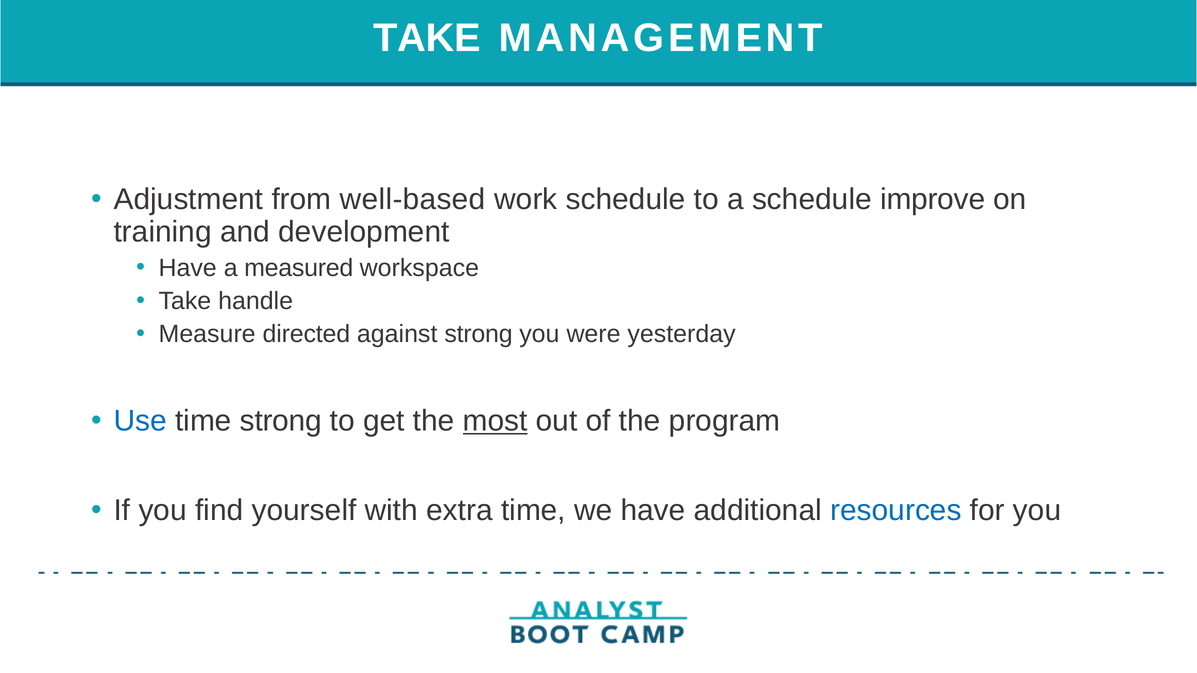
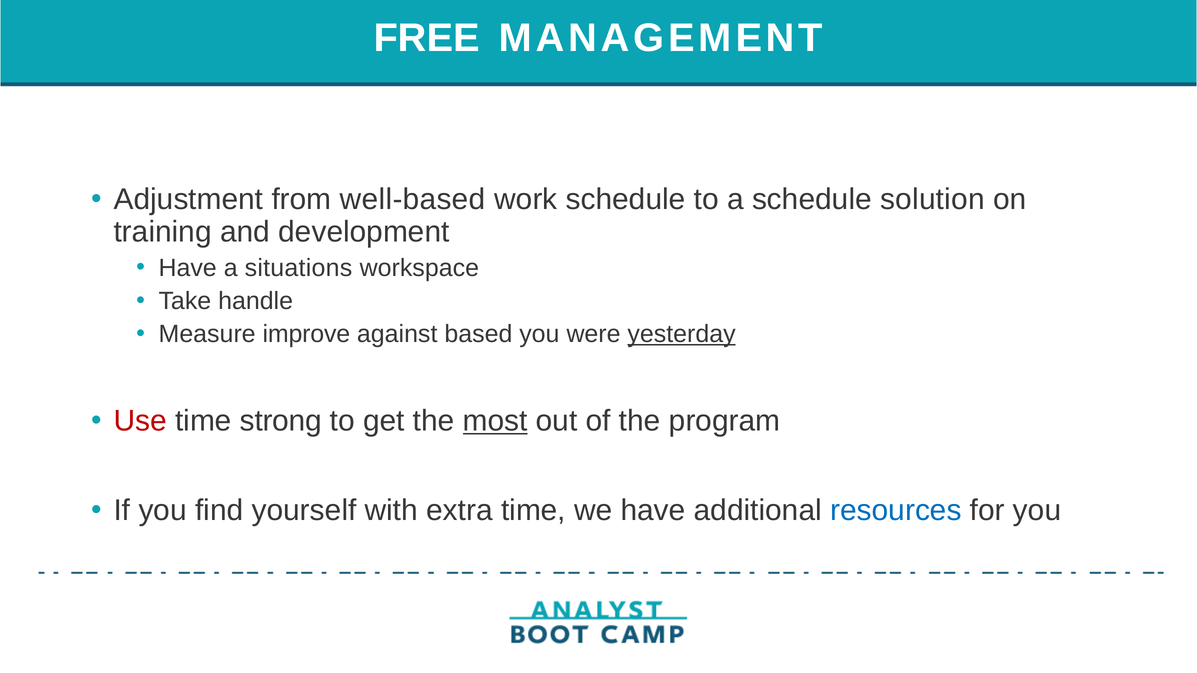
TAKE: TAKE -> FREE (427, 38)
improve: improve -> solution (932, 200)
measured: measured -> situations (298, 268)
directed: directed -> improve (306, 334)
against strong: strong -> based (478, 334)
yesterday underline: none -> present (682, 334)
Use colour: blue -> red (140, 421)
